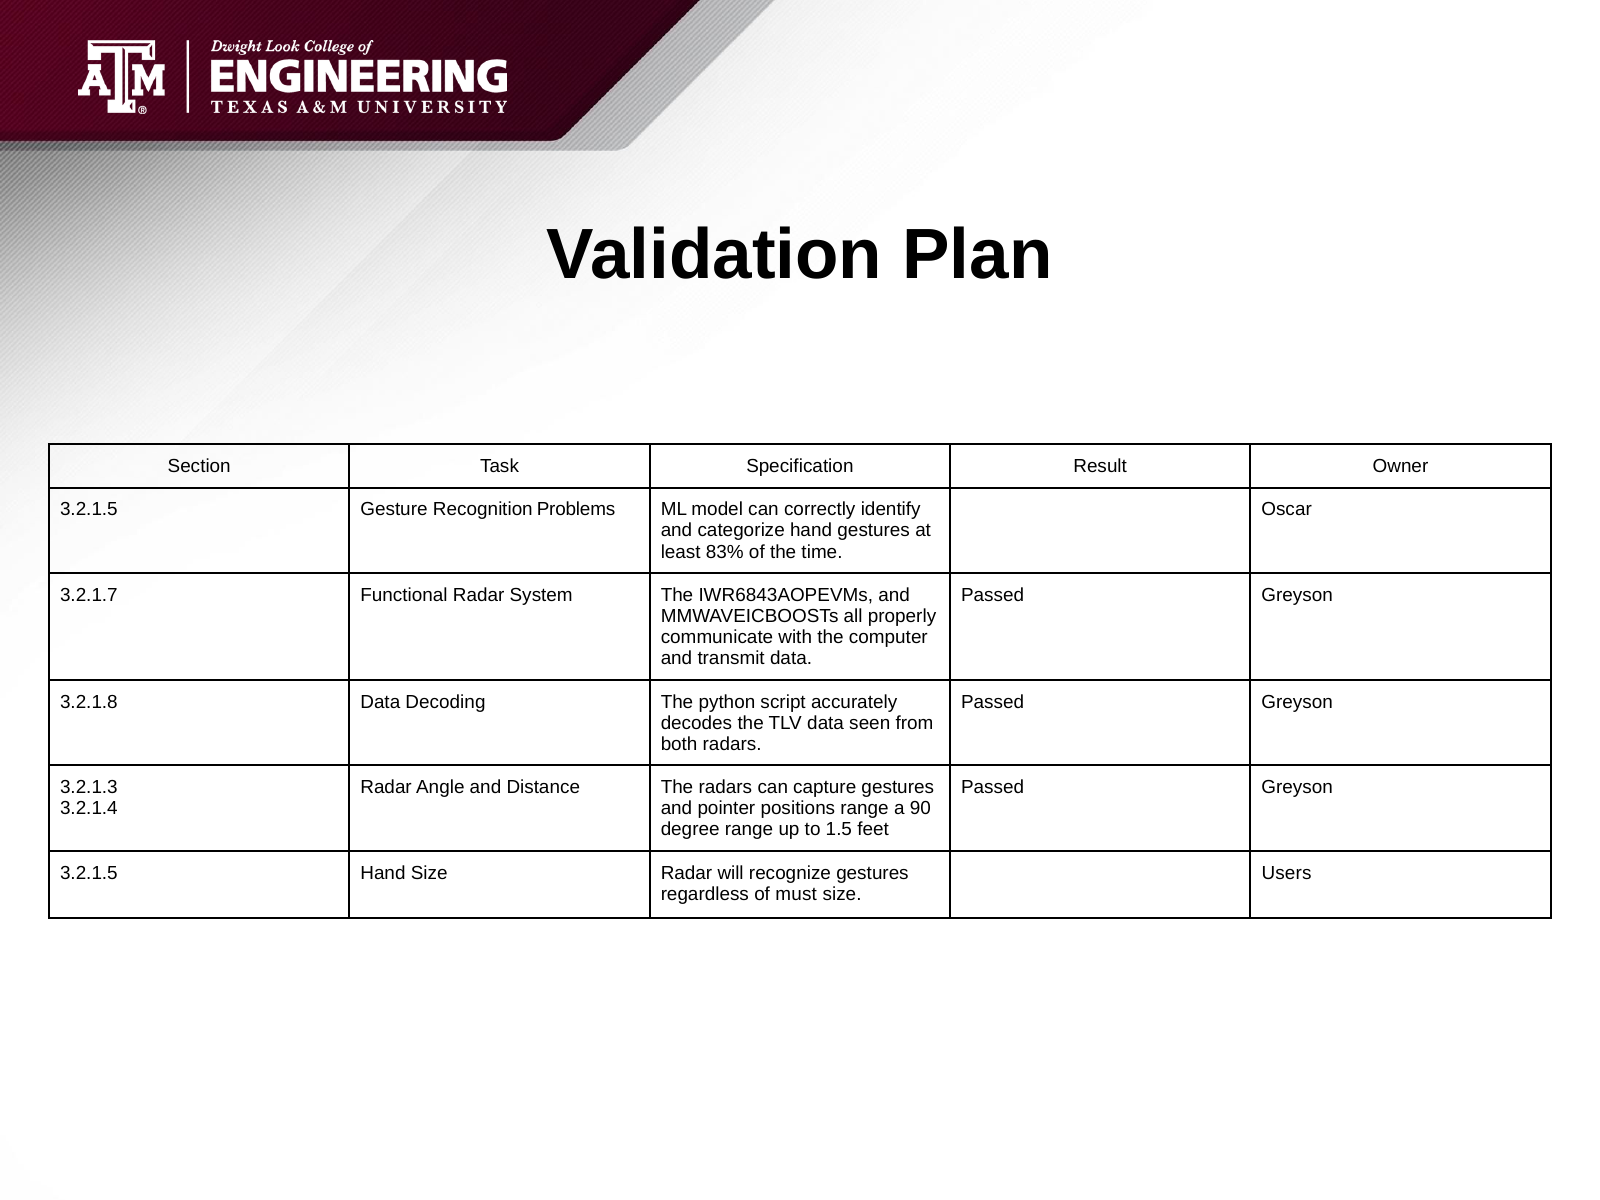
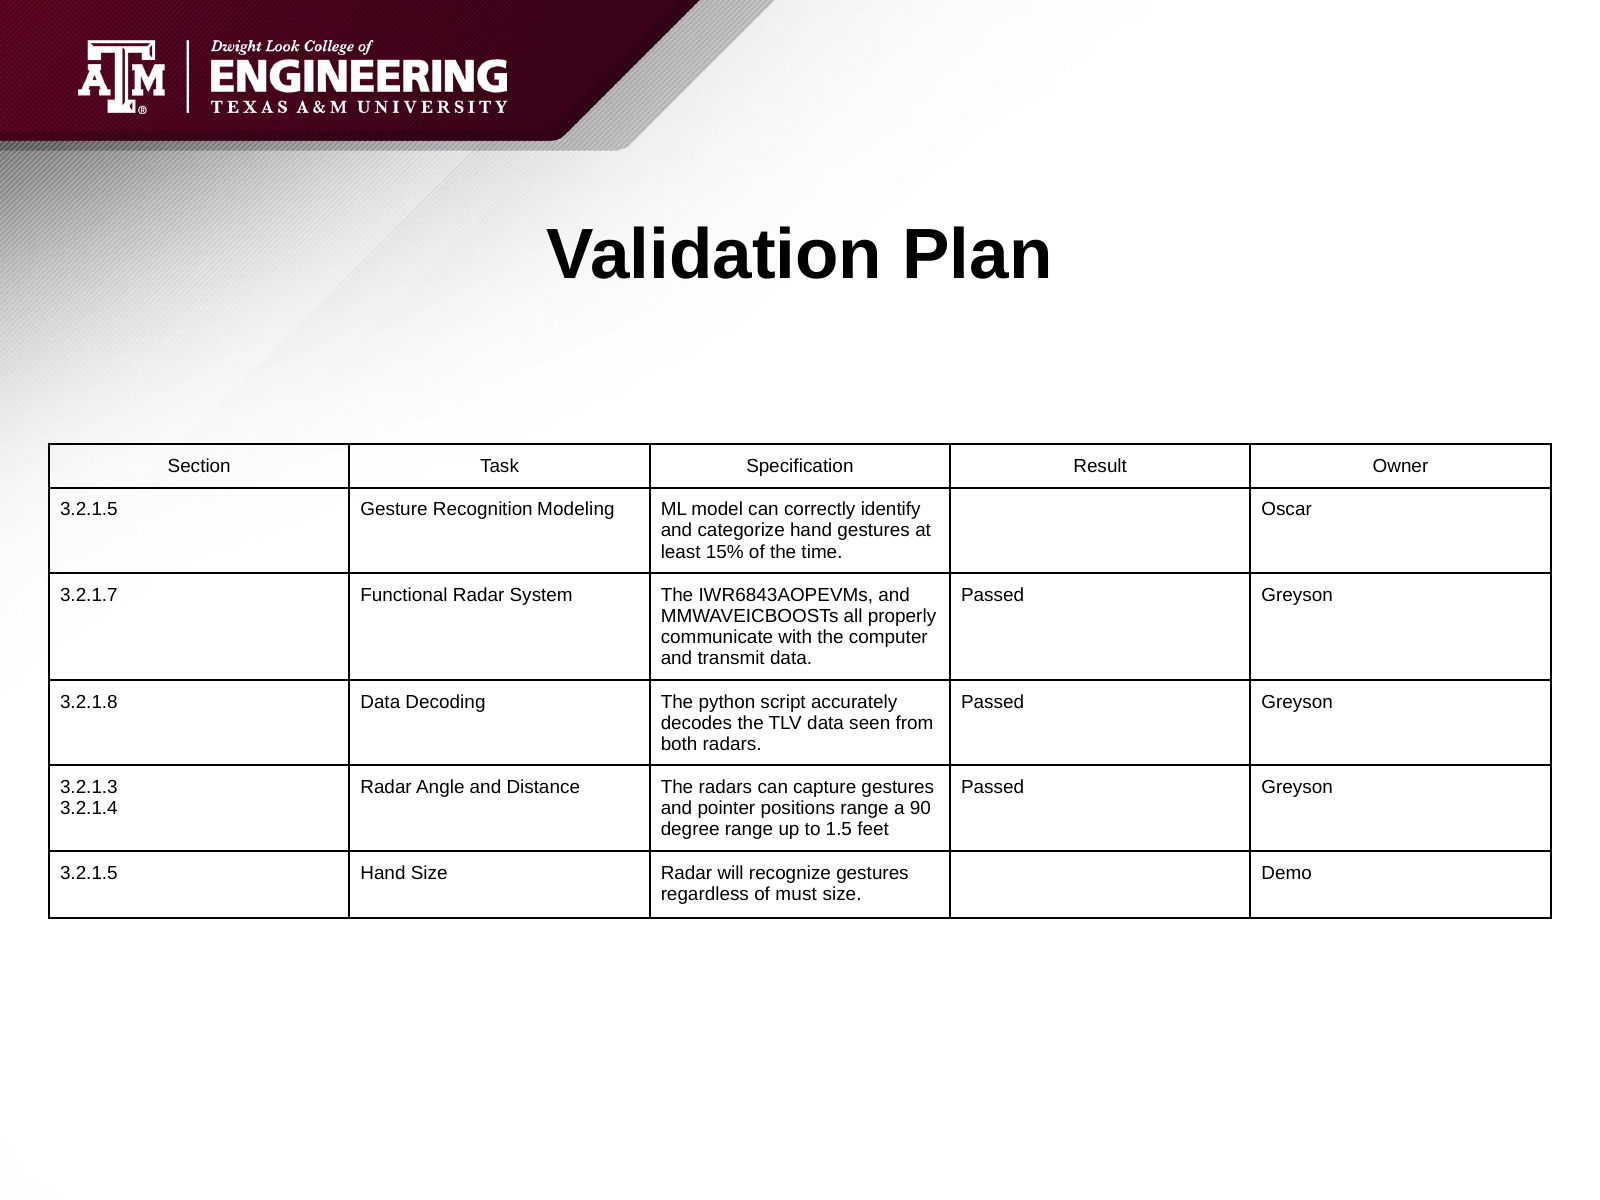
Problems: Problems -> Modeling (576, 510)
83%: 83% -> 15% (725, 552)
Users: Users -> Demo (1287, 873)
